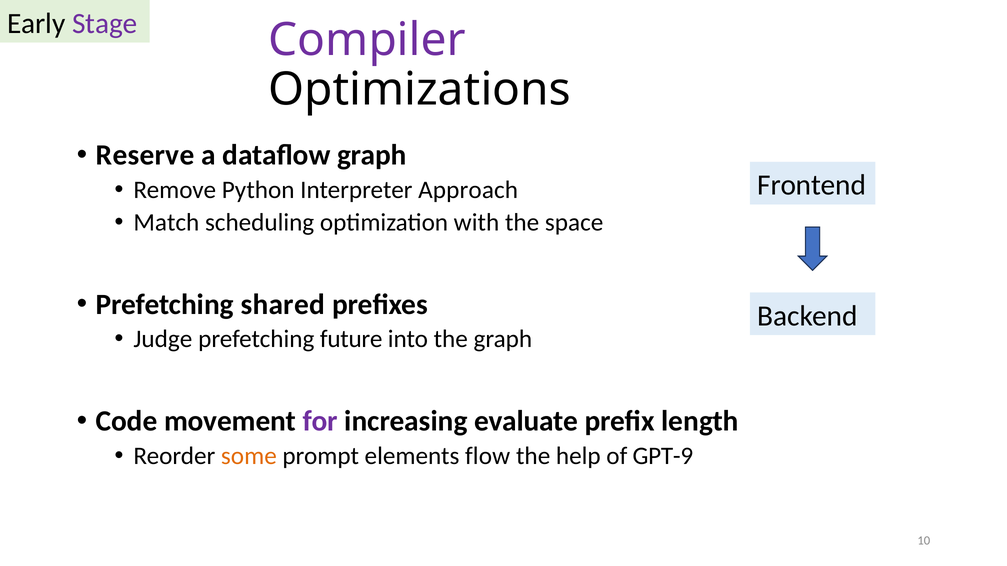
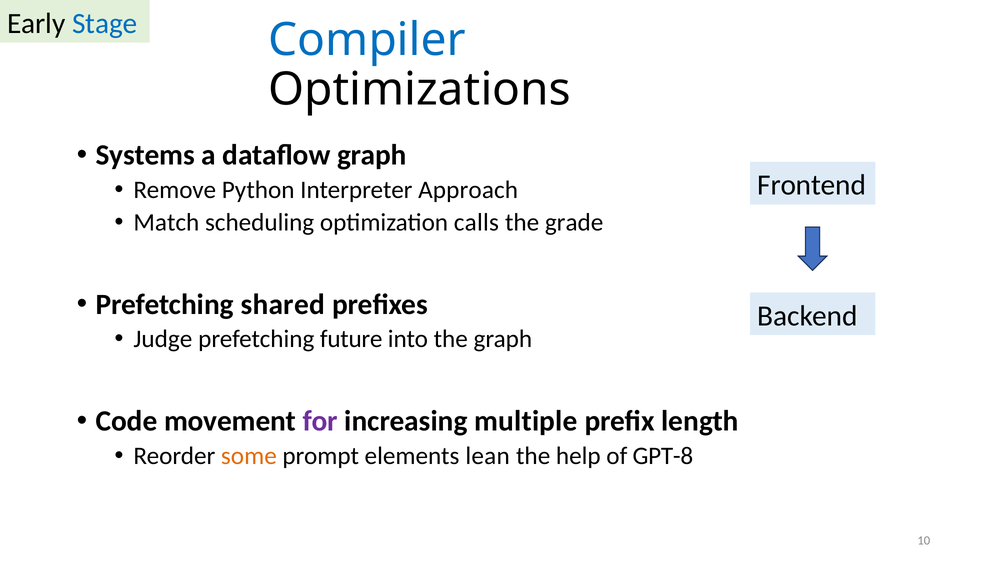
Stage colour: purple -> blue (105, 23)
Compiler colour: purple -> blue (367, 40)
Reserve: Reserve -> Systems (145, 155)
with: with -> calls (476, 223)
space: space -> grade (574, 223)
evaluate: evaluate -> multiple (526, 422)
flow: flow -> lean (488, 456)
GPT-9: GPT-9 -> GPT-8 (663, 456)
